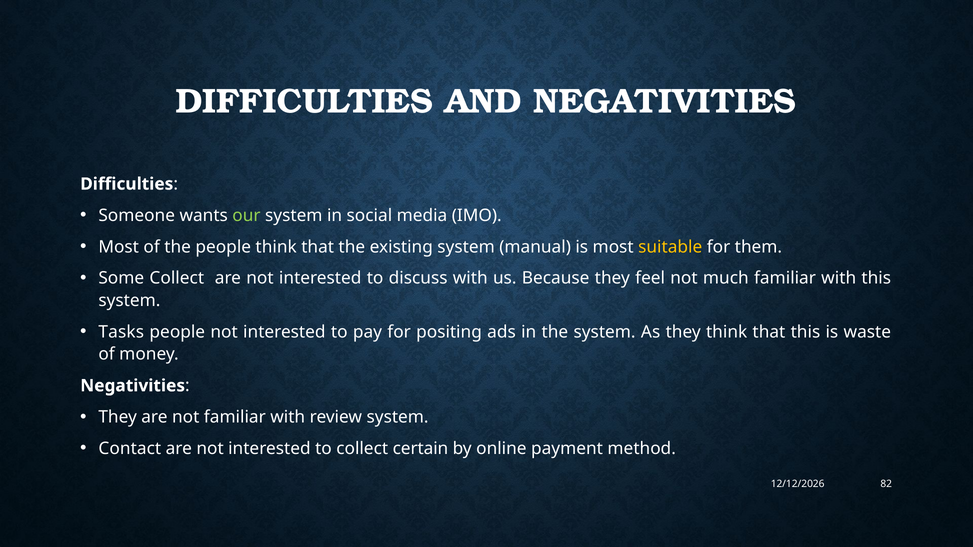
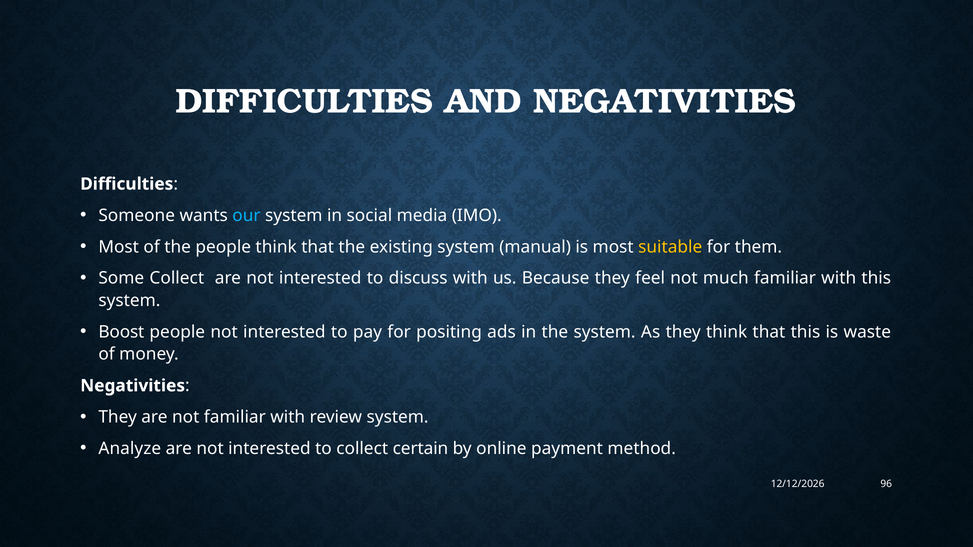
our colour: light green -> light blue (246, 216)
Tasks: Tasks -> Boost (121, 332)
Contact: Contact -> Analyze (130, 449)
82: 82 -> 96 (886, 484)
